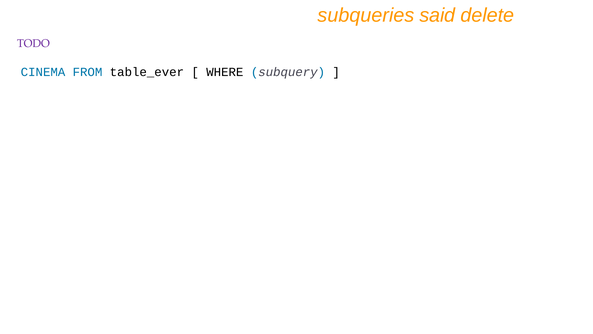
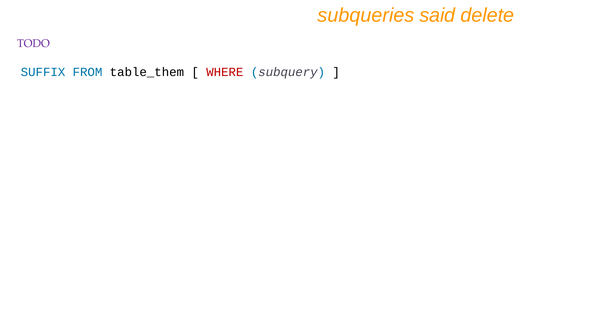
CINEMA: CINEMA -> SUFFIX (43, 72)
table_ever: table_ever -> table_them (147, 72)
WHERE colour: black -> red (225, 72)
